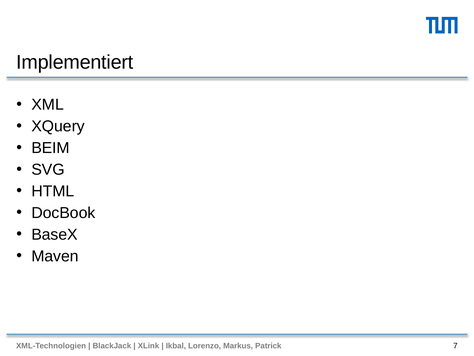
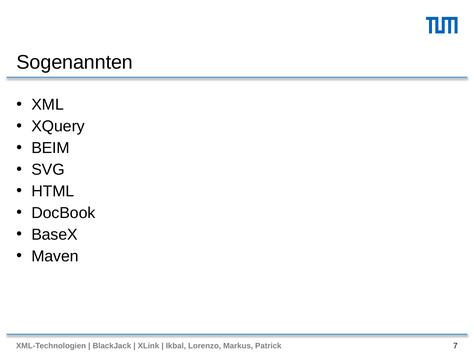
Implementiert: Implementiert -> Sogenannten (75, 62)
